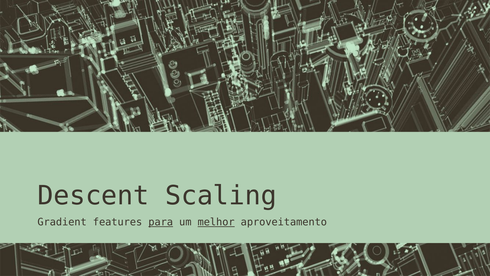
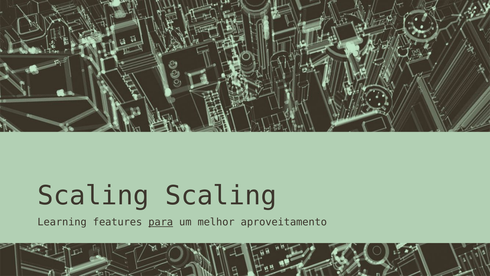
Descent: Descent -> Scaling (93, 195)
Gradient: Gradient -> Learning (62, 222)
melhor underline: present -> none (216, 222)
